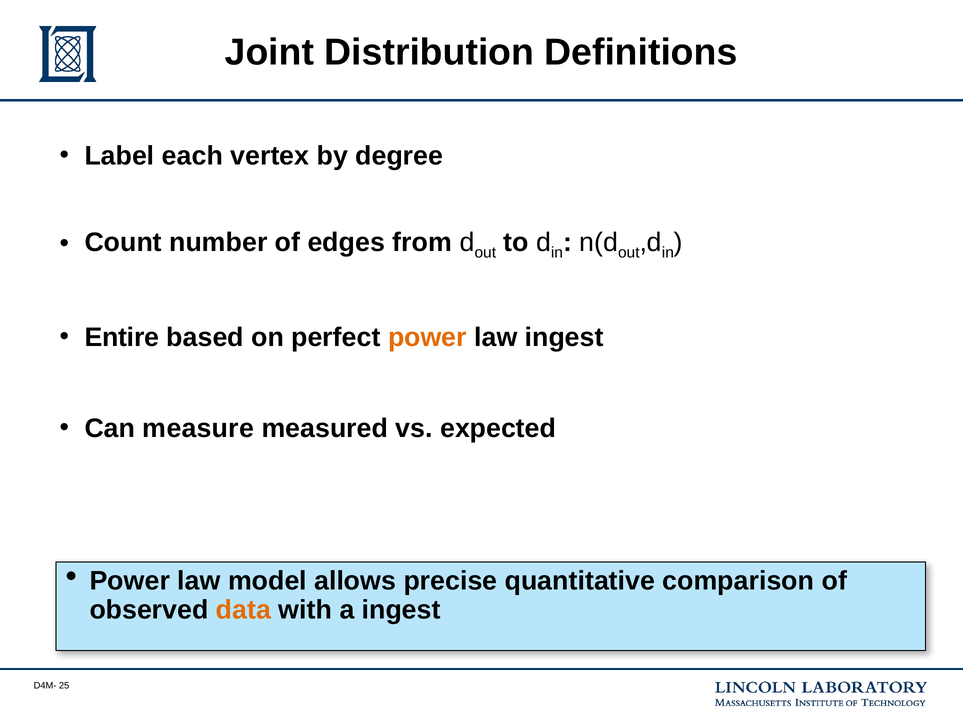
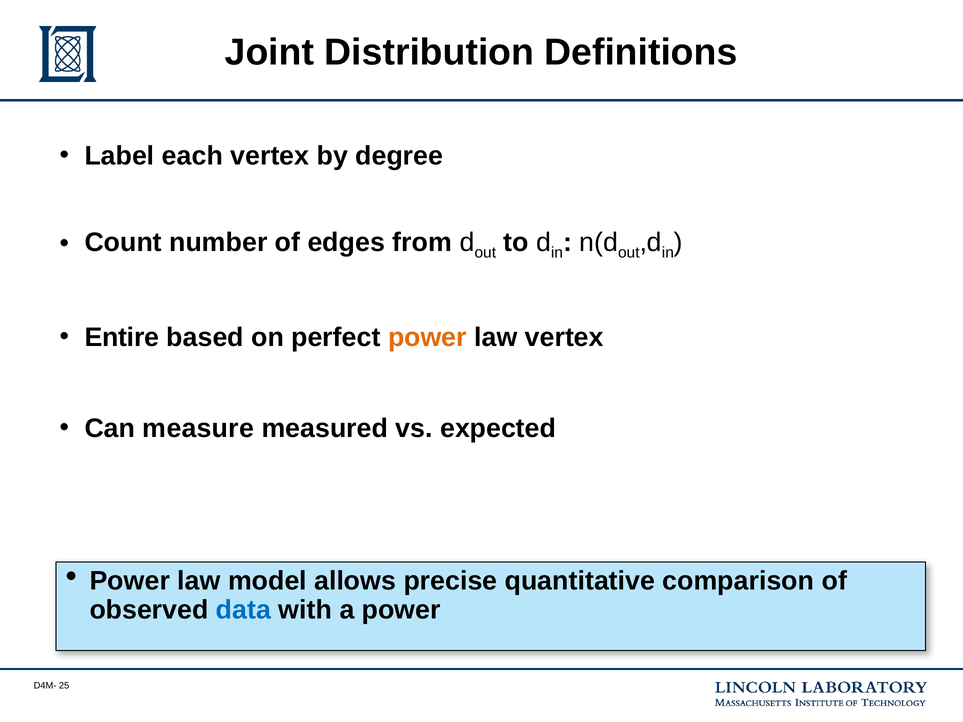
law ingest: ingest -> vertex (564, 338)
data colour: orange -> blue (243, 610)
a ingest: ingest -> power (401, 610)
